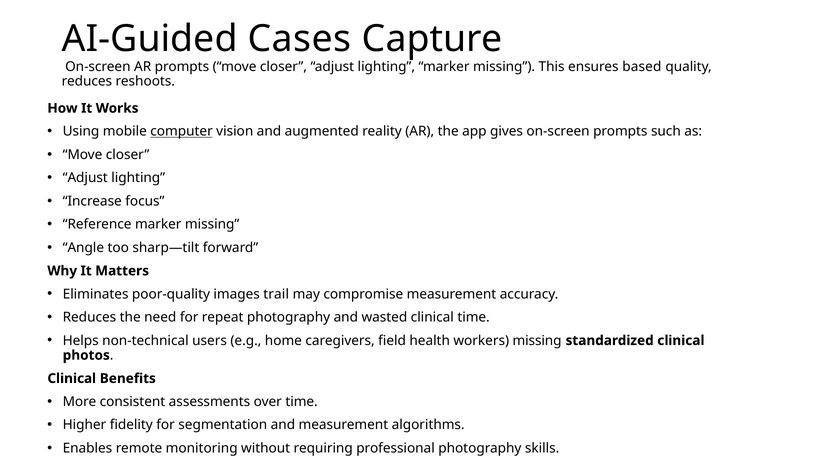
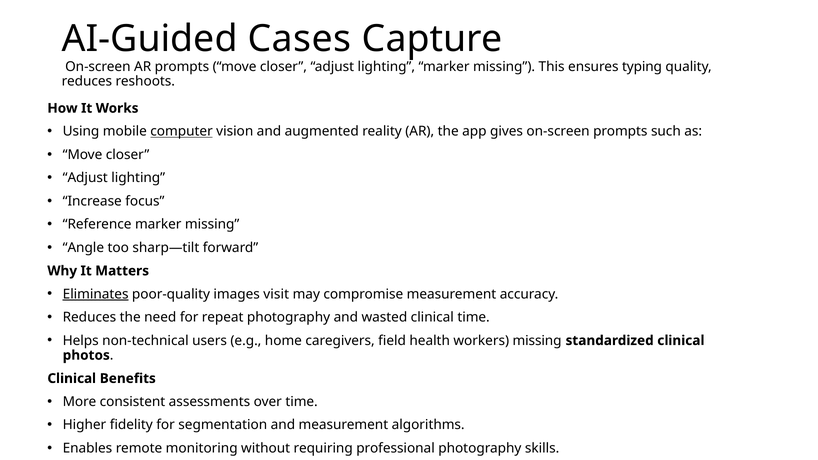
based: based -> typing (642, 67)
Eliminates underline: none -> present (96, 294)
trail: trail -> visit (276, 294)
